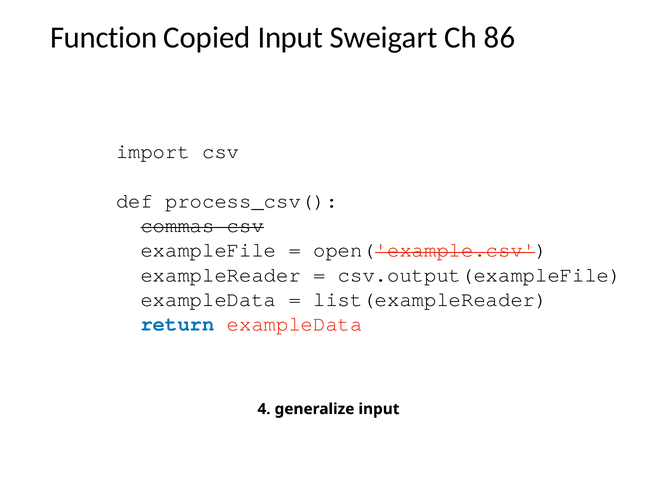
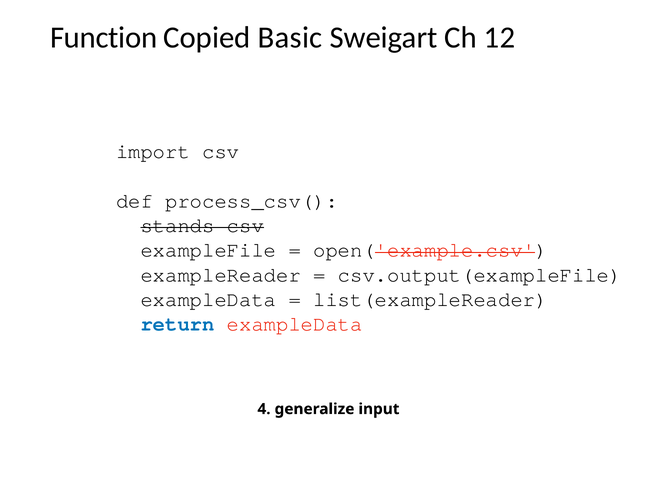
Copied Input: Input -> Basic (290, 38)
86: 86 -> 12 (500, 38)
commas: commas -> stands (178, 225)
